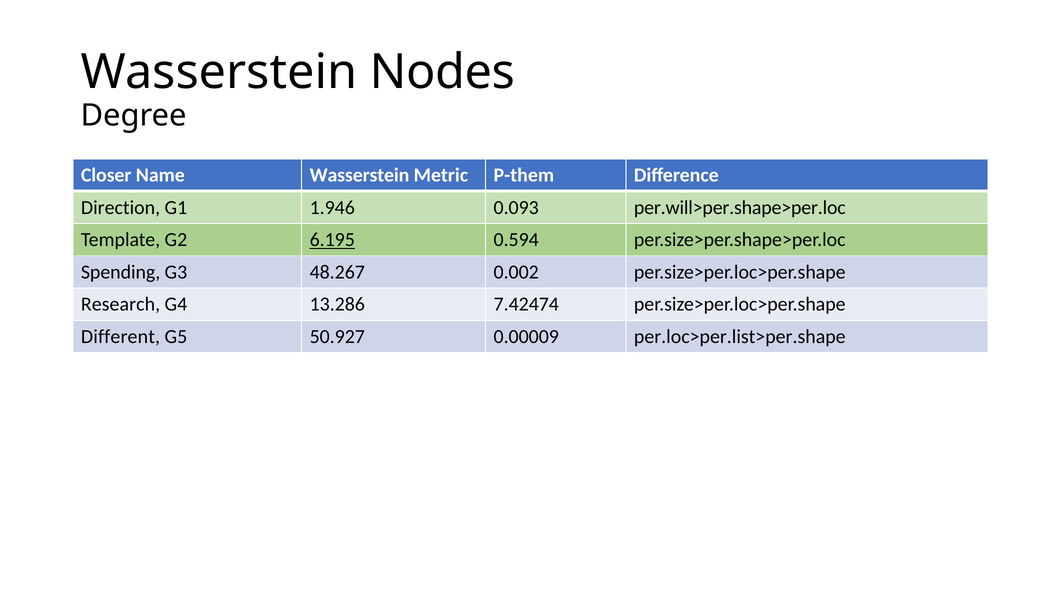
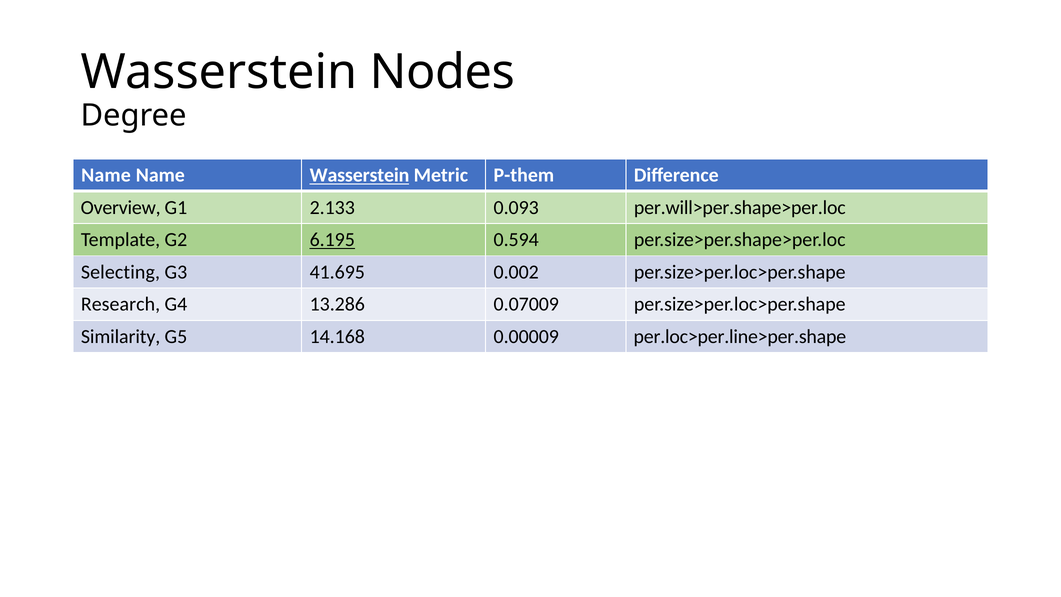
Closer: Closer -> Name (106, 175)
Wasserstein underline: none -> present (359, 175)
Direction: Direction -> Overview (121, 208)
1.946: 1.946 -> 2.133 (332, 208)
Spending: Spending -> Selecting (120, 272)
48.267: 48.267 -> 41.695 (337, 272)
7.42474: 7.42474 -> 0.07009 (526, 304)
Different: Different -> Similarity (121, 337)
50.927: 50.927 -> 14.168 (337, 337)
per.loc>per.list>per.shape: per.loc>per.list>per.shape -> per.loc>per.line>per.shape (740, 337)
